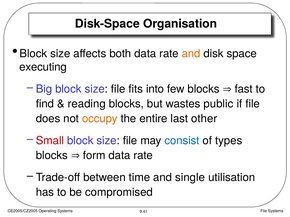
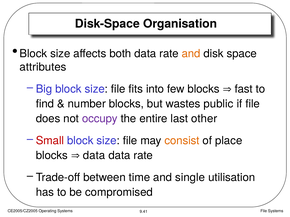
executing: executing -> attributes (43, 67)
reading: reading -> number (87, 104)
occupy colour: orange -> purple (100, 119)
consist colour: blue -> orange (182, 141)
types: types -> place (229, 141)
form: form -> data (94, 156)
